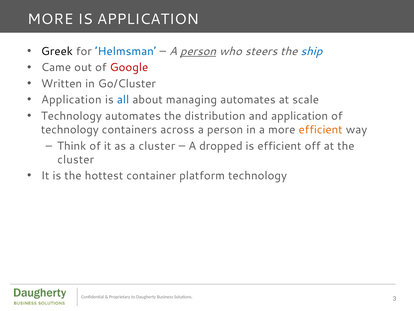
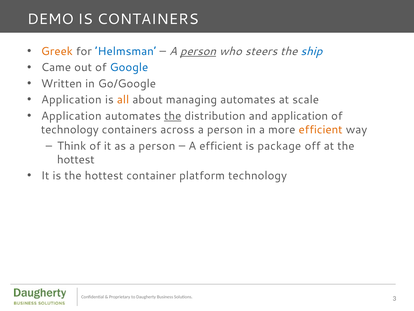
MORE: MORE -> DEMO (50, 19)
IS APPLICATION: APPLICATION -> CONTAINERS (148, 19)
Greek colour: black -> orange (57, 51)
Google colour: red -> blue (129, 67)
Go/Cluster: Go/Cluster -> Go/Google (127, 84)
all colour: blue -> orange (123, 100)
Technology: Technology -> Application (71, 116)
the underline: none -> present (173, 116)
as a cluster: cluster -> person (157, 146)
A dropped: dropped -> efficient (221, 146)
is efficient: efficient -> package (279, 146)
cluster: cluster -> hottest (76, 159)
